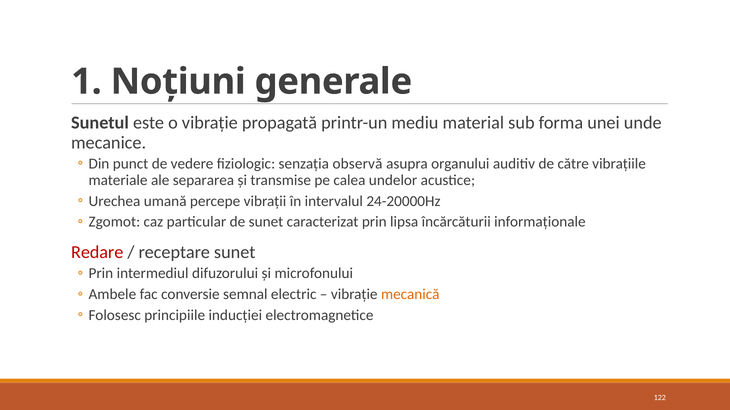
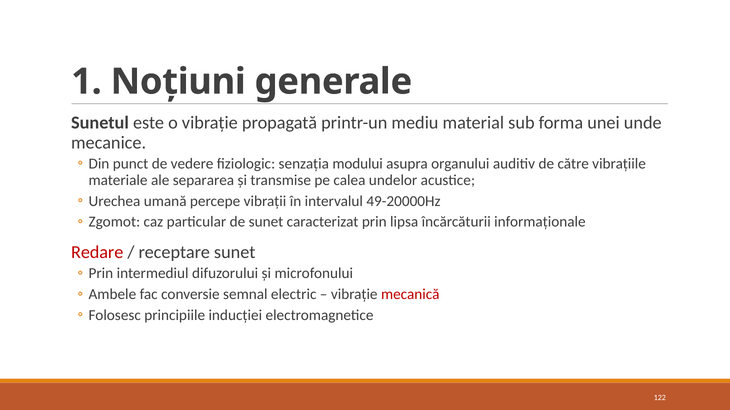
observă: observă -> modului (358, 164)
24-20000Hz: 24-20000Hz -> 49-20000Hz (403, 201)
mecanică colour: orange -> red (410, 295)
